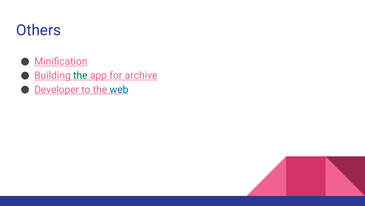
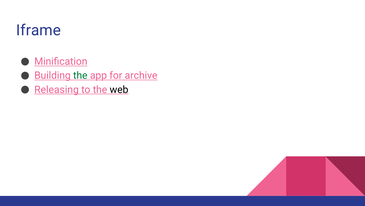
Others: Others -> Iframe (39, 30)
Developer: Developer -> Releasing (57, 89)
web colour: blue -> black (119, 89)
